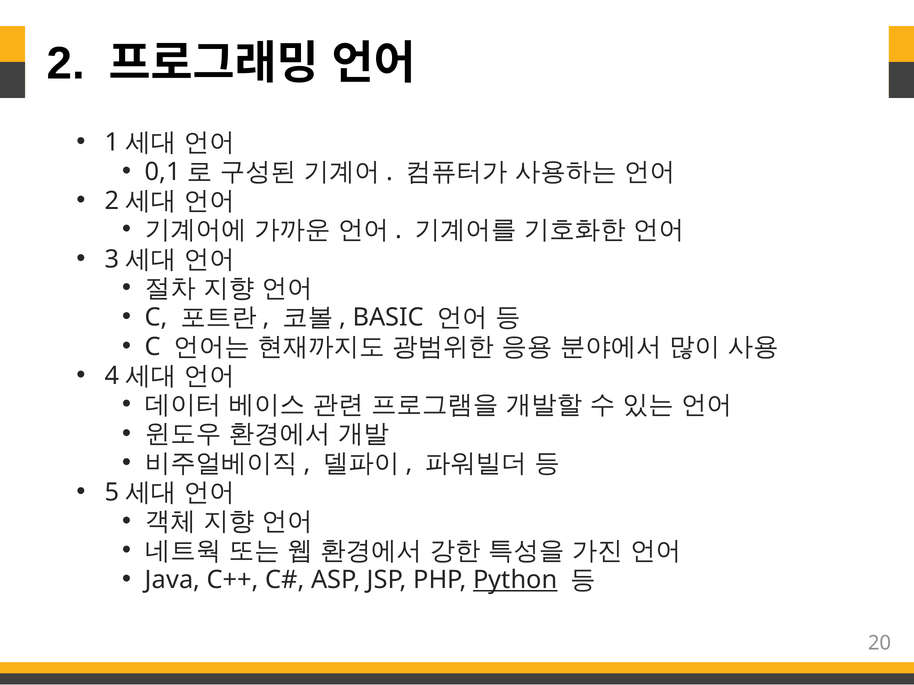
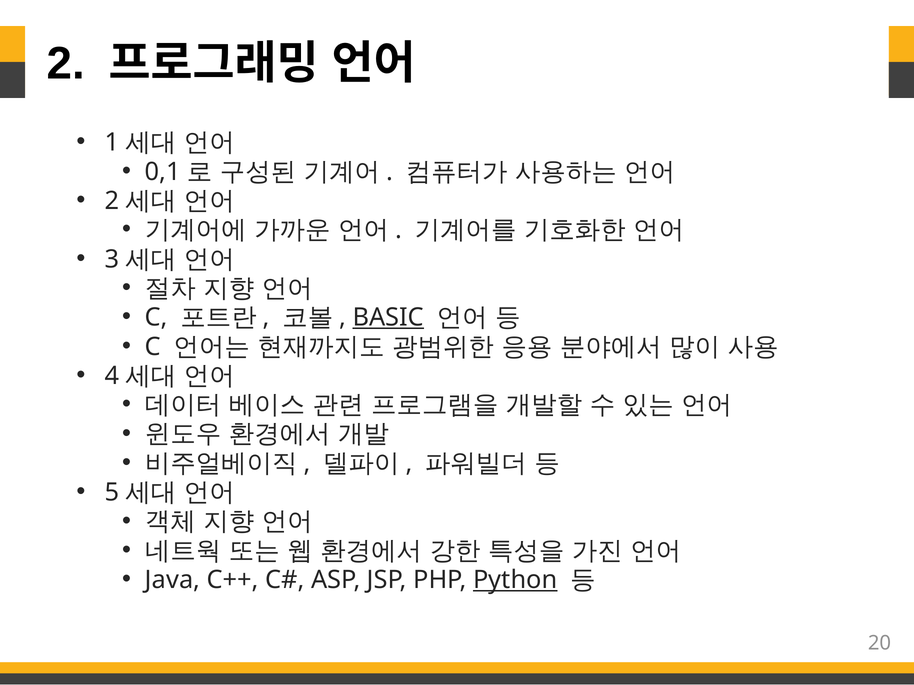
BASIC underline: none -> present (388, 318)
